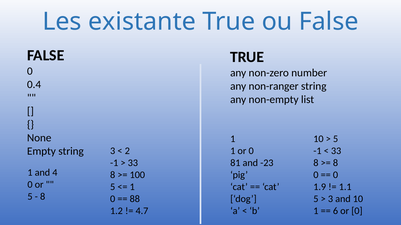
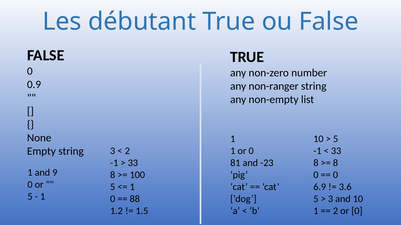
existante: existante -> débutant (142, 22)
0.4: 0.4 -> 0.9 (34, 85)
4: 4 -> 9 (55, 173)
1.9: 1.9 -> 6.9 (320, 187)
1.1: 1.1 -> 3.6 (345, 187)
8: 8 -> 1 (43, 197)
6: 6 -> 2 (336, 211)
4.7: 4.7 -> 1.5 (142, 212)
